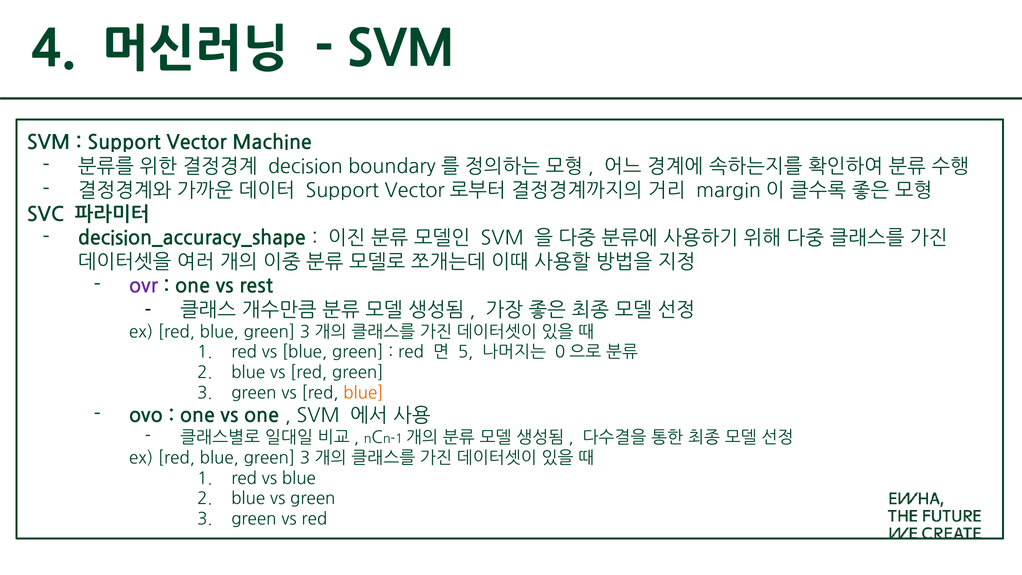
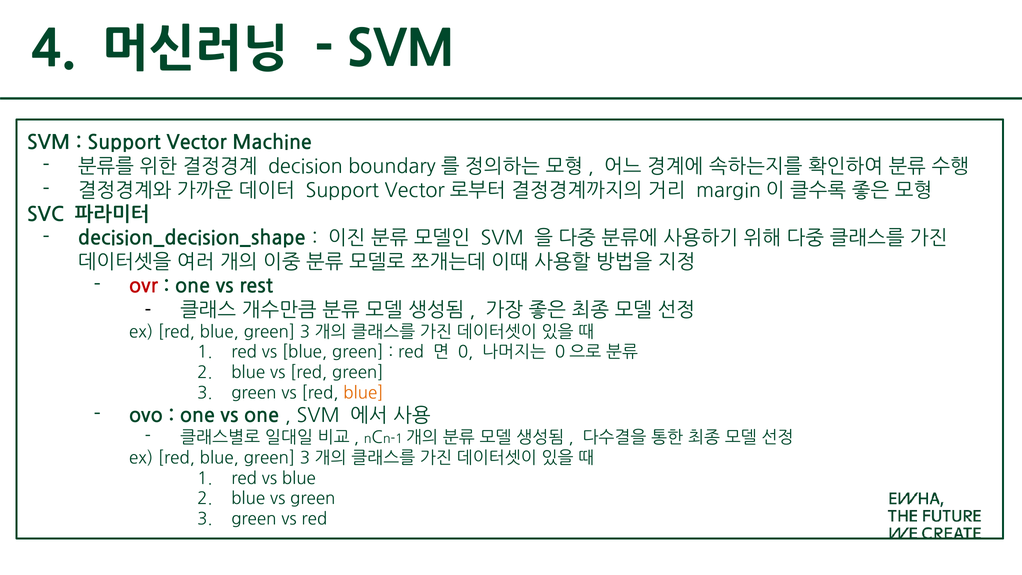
decision_accuracy_shape: decision_accuracy_shape -> decision_decision_shape (192, 238)
ovr colour: purple -> red (144, 286)
5: 5 -> 0 (466, 352)
